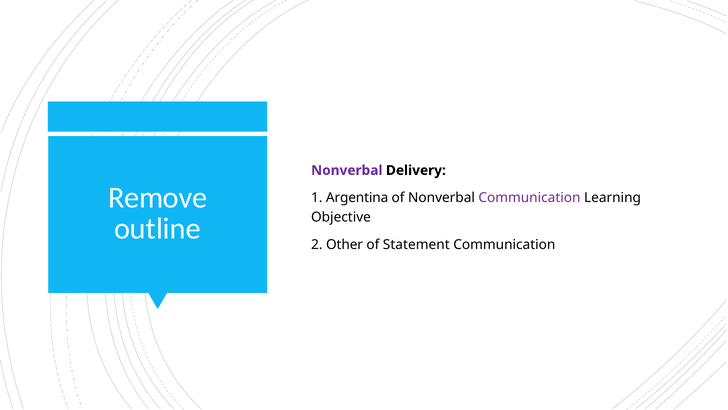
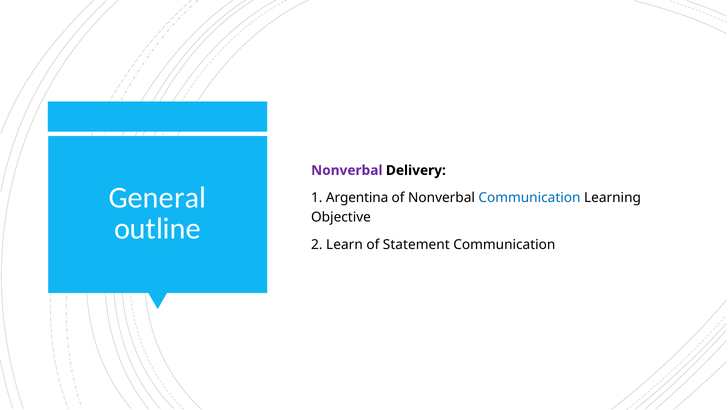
Remove: Remove -> General (157, 197)
Communication colour: purple -> blue (529, 197)
Other: Other -> Learn (344, 244)
